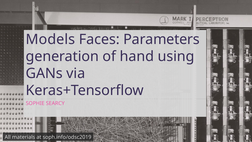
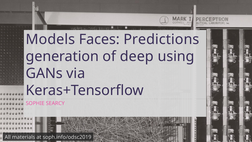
Parameters: Parameters -> Predictions (161, 39)
hand: hand -> deep (137, 56)
